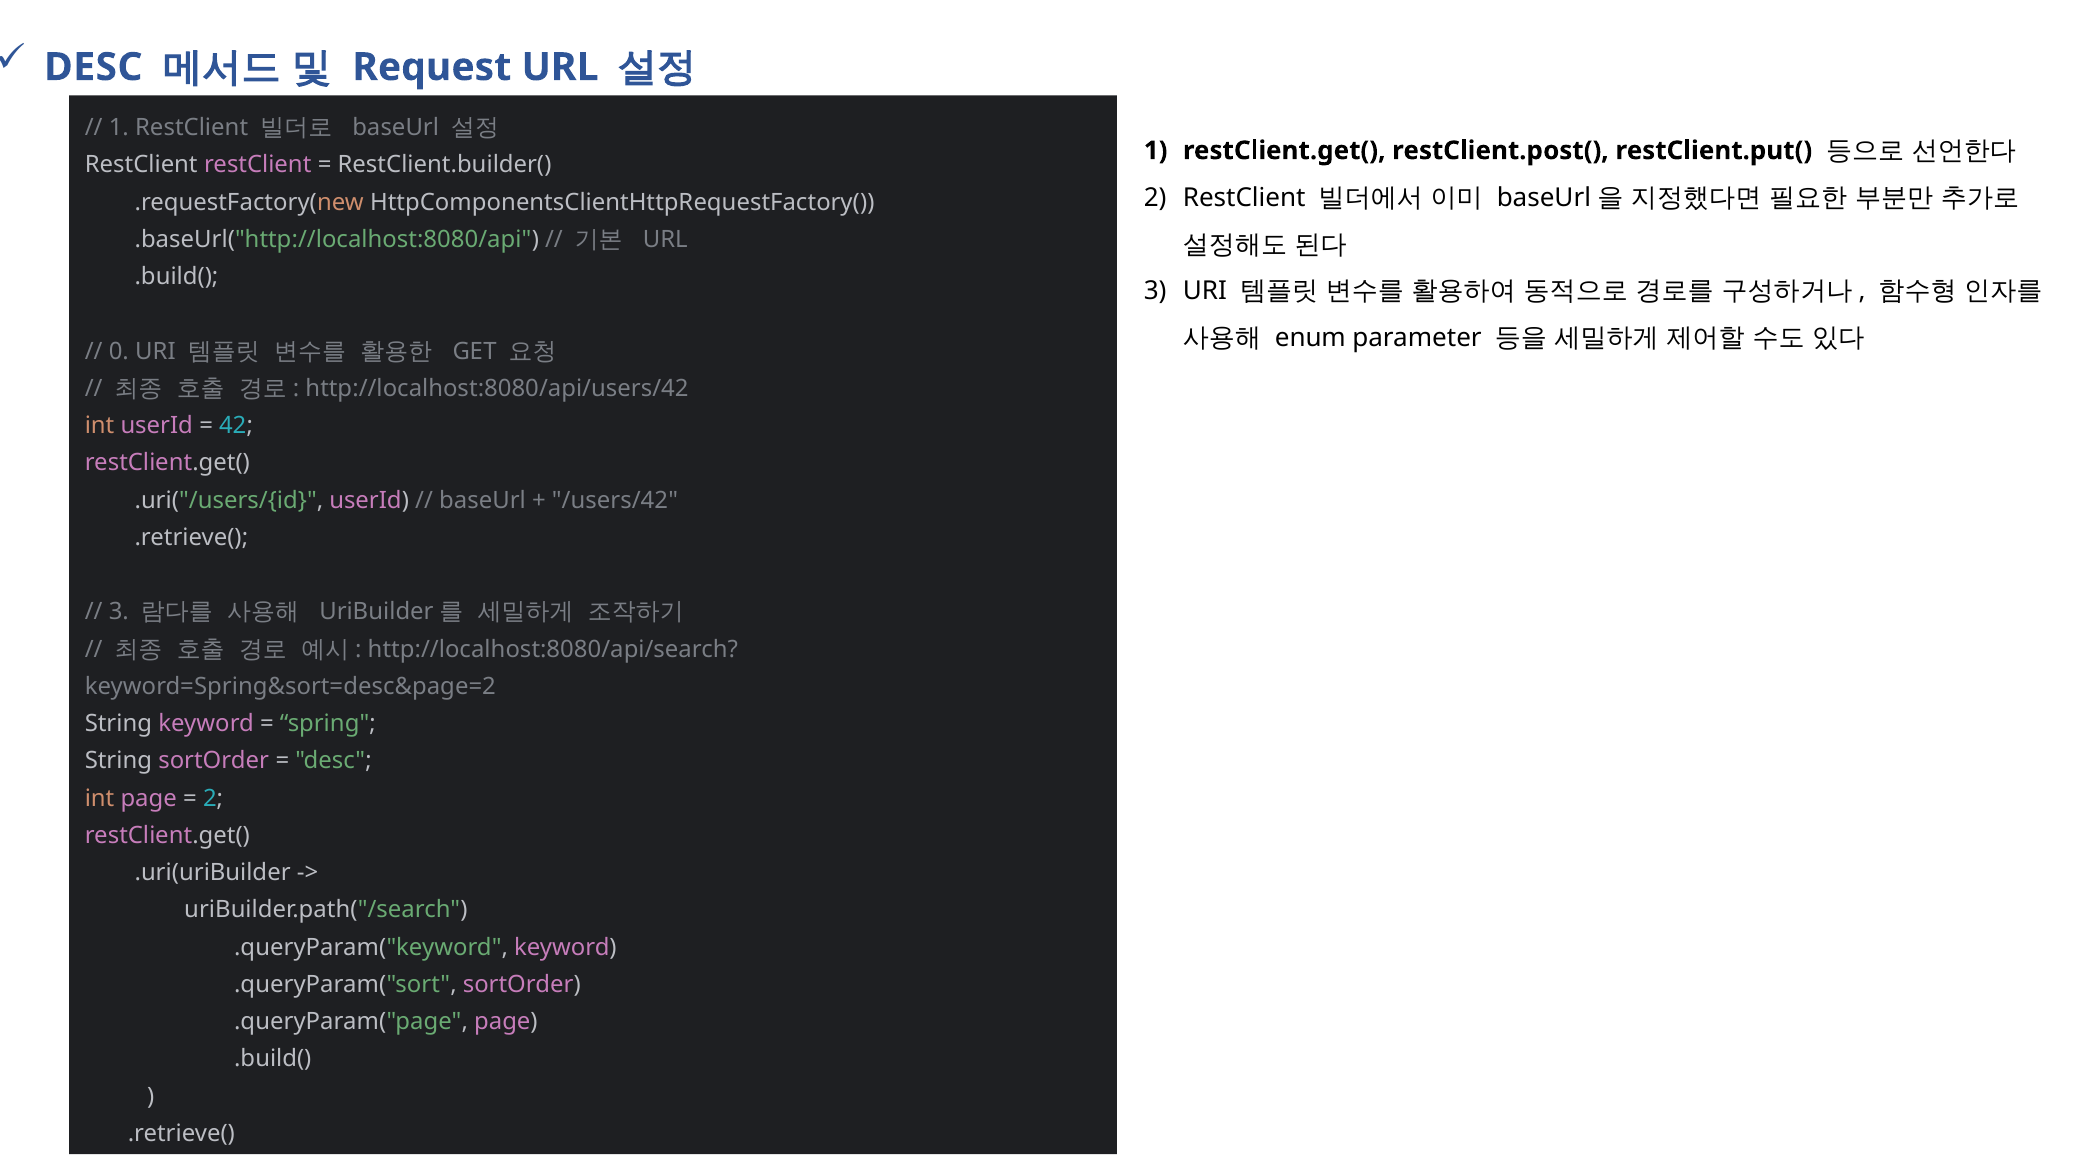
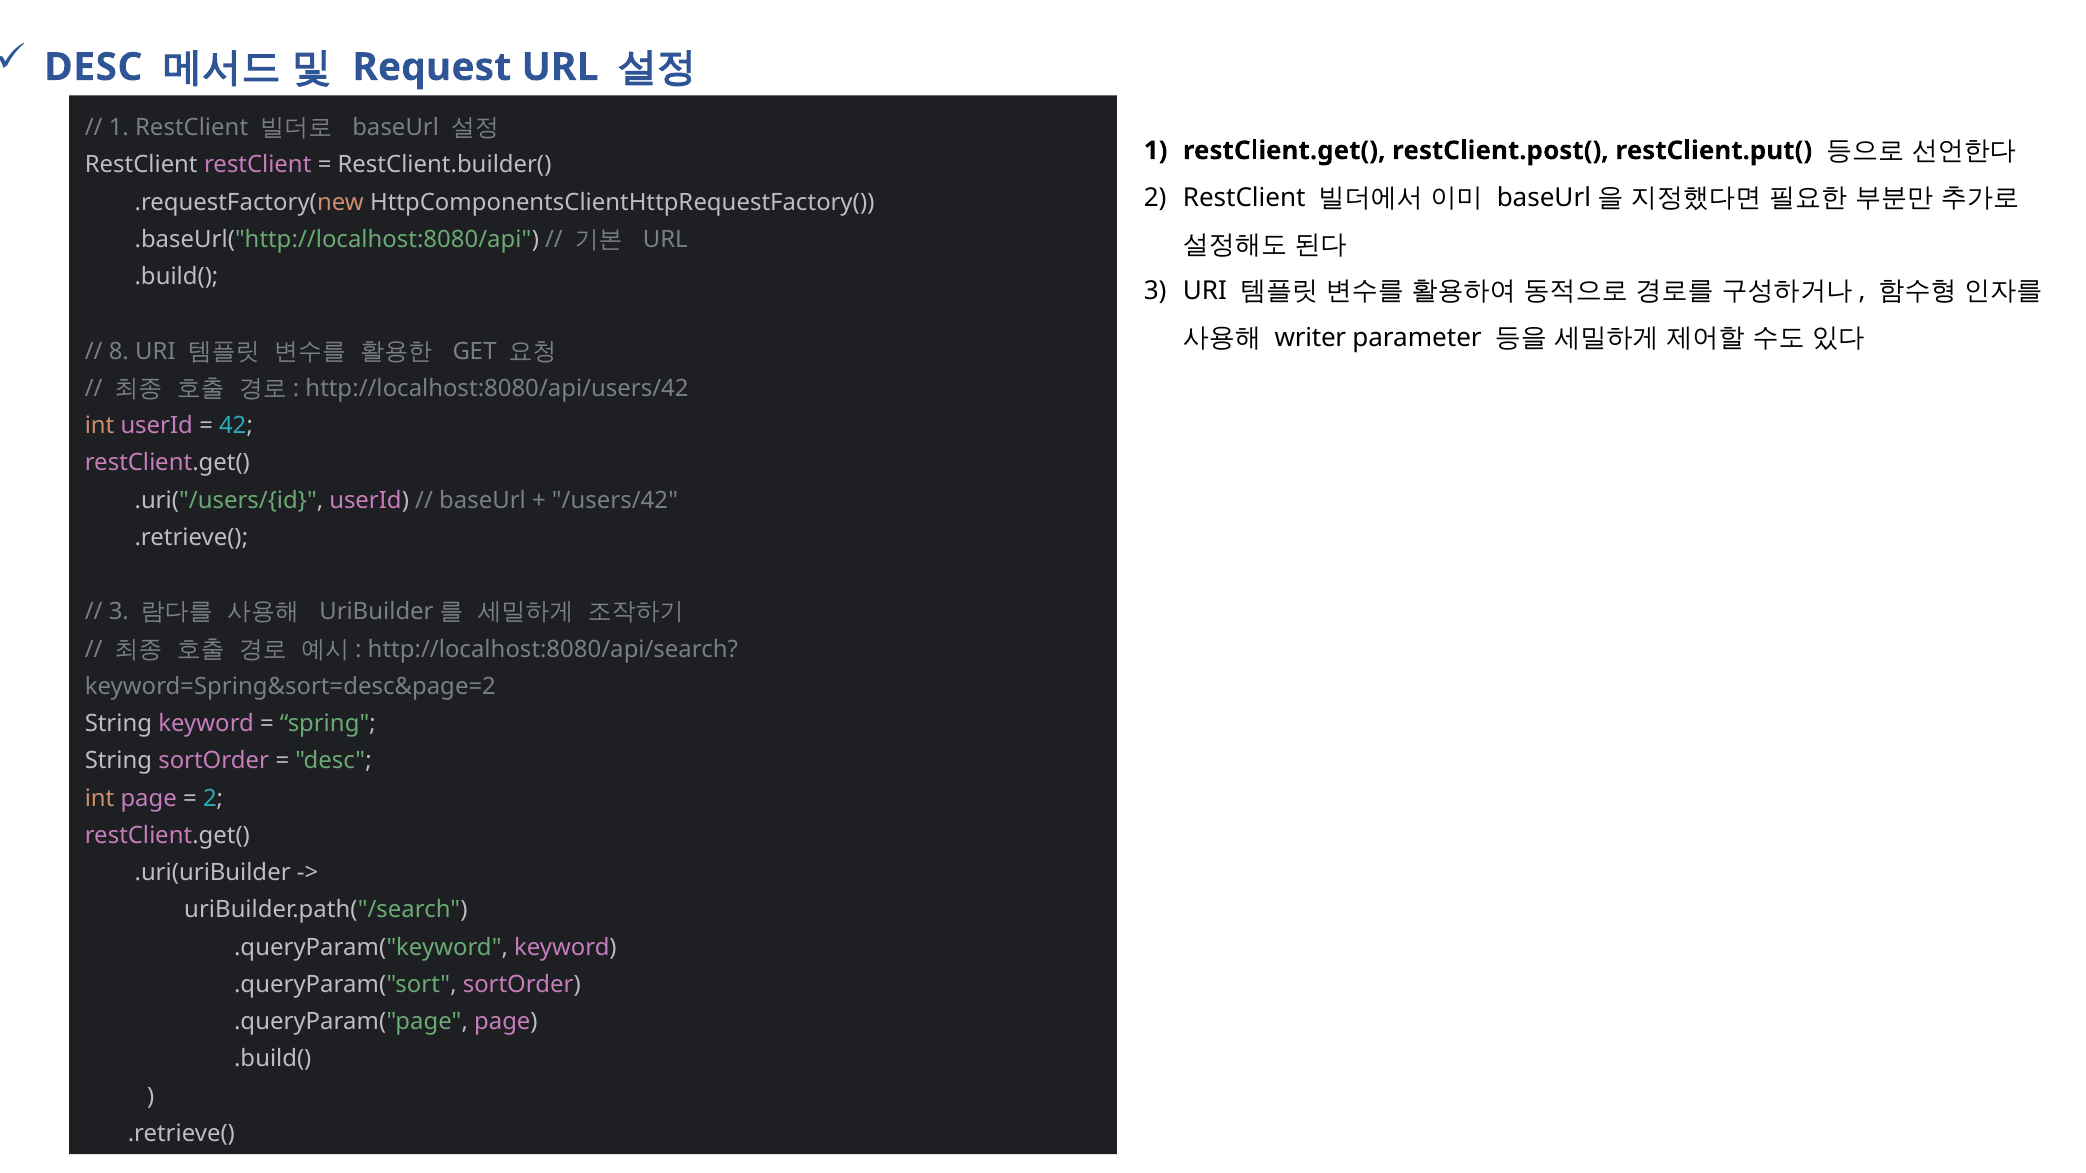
enum: enum -> writer (1310, 338)
0: 0 -> 8 (119, 351)
